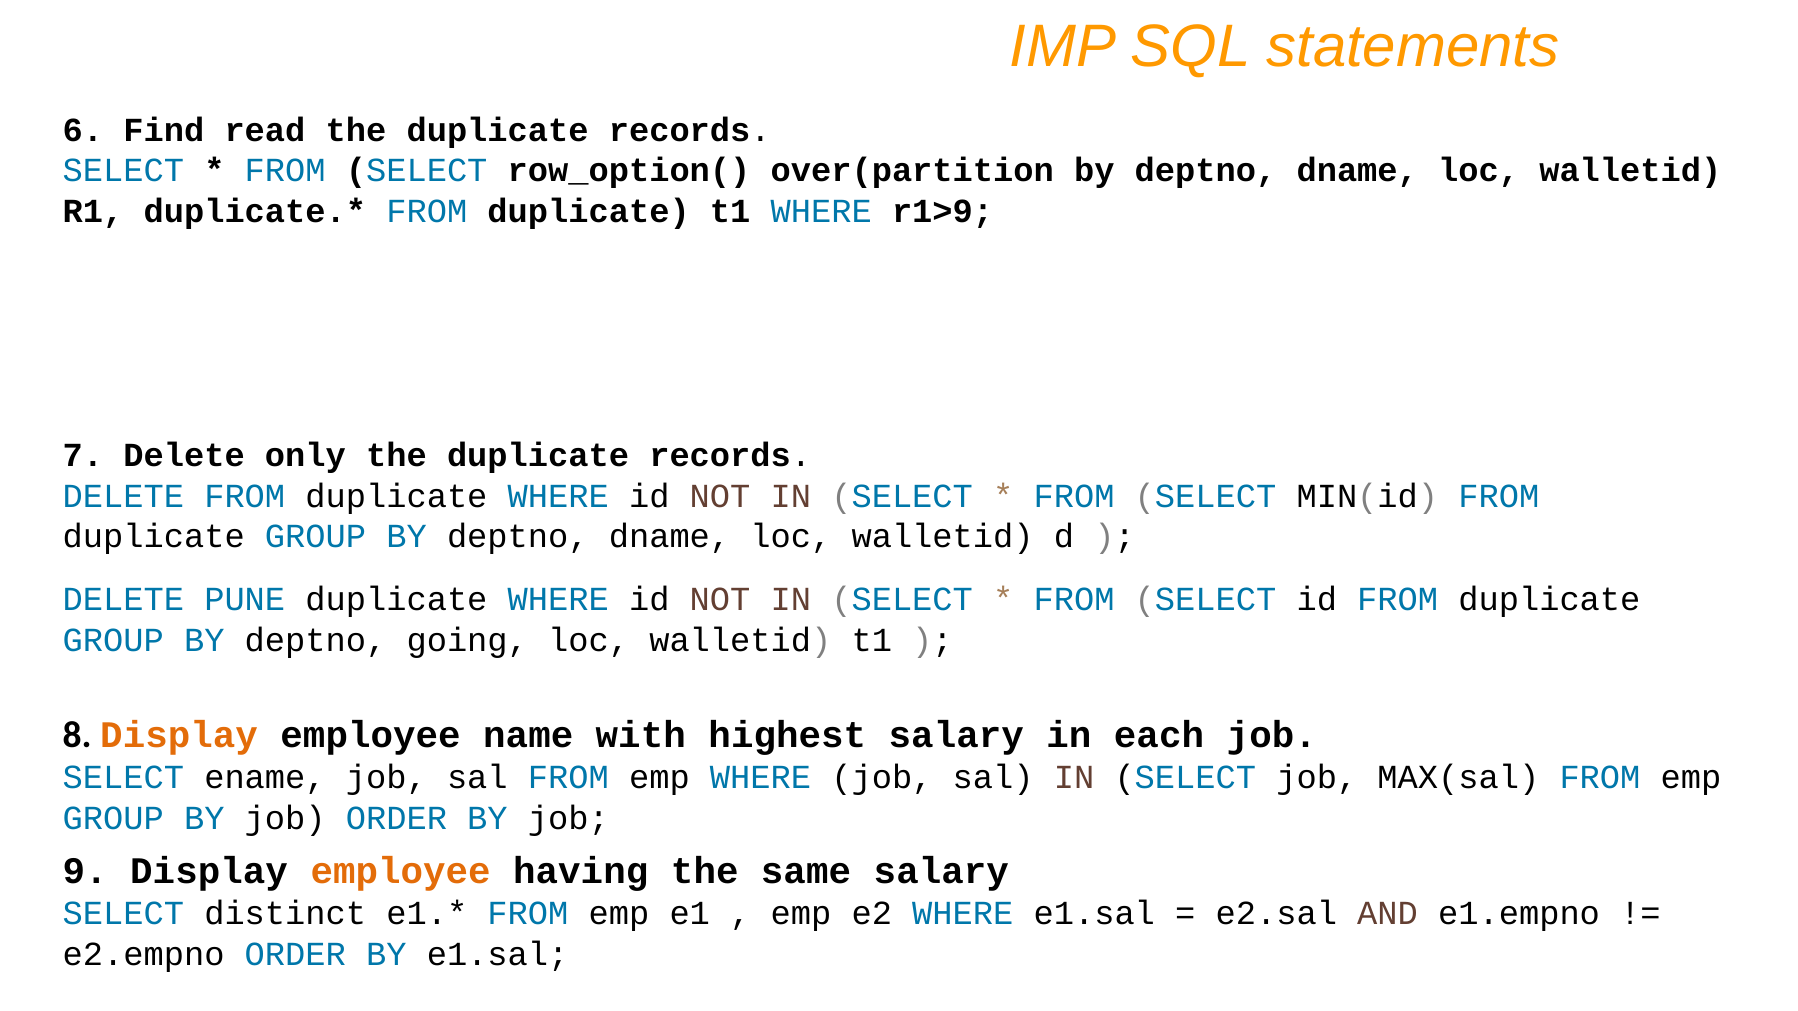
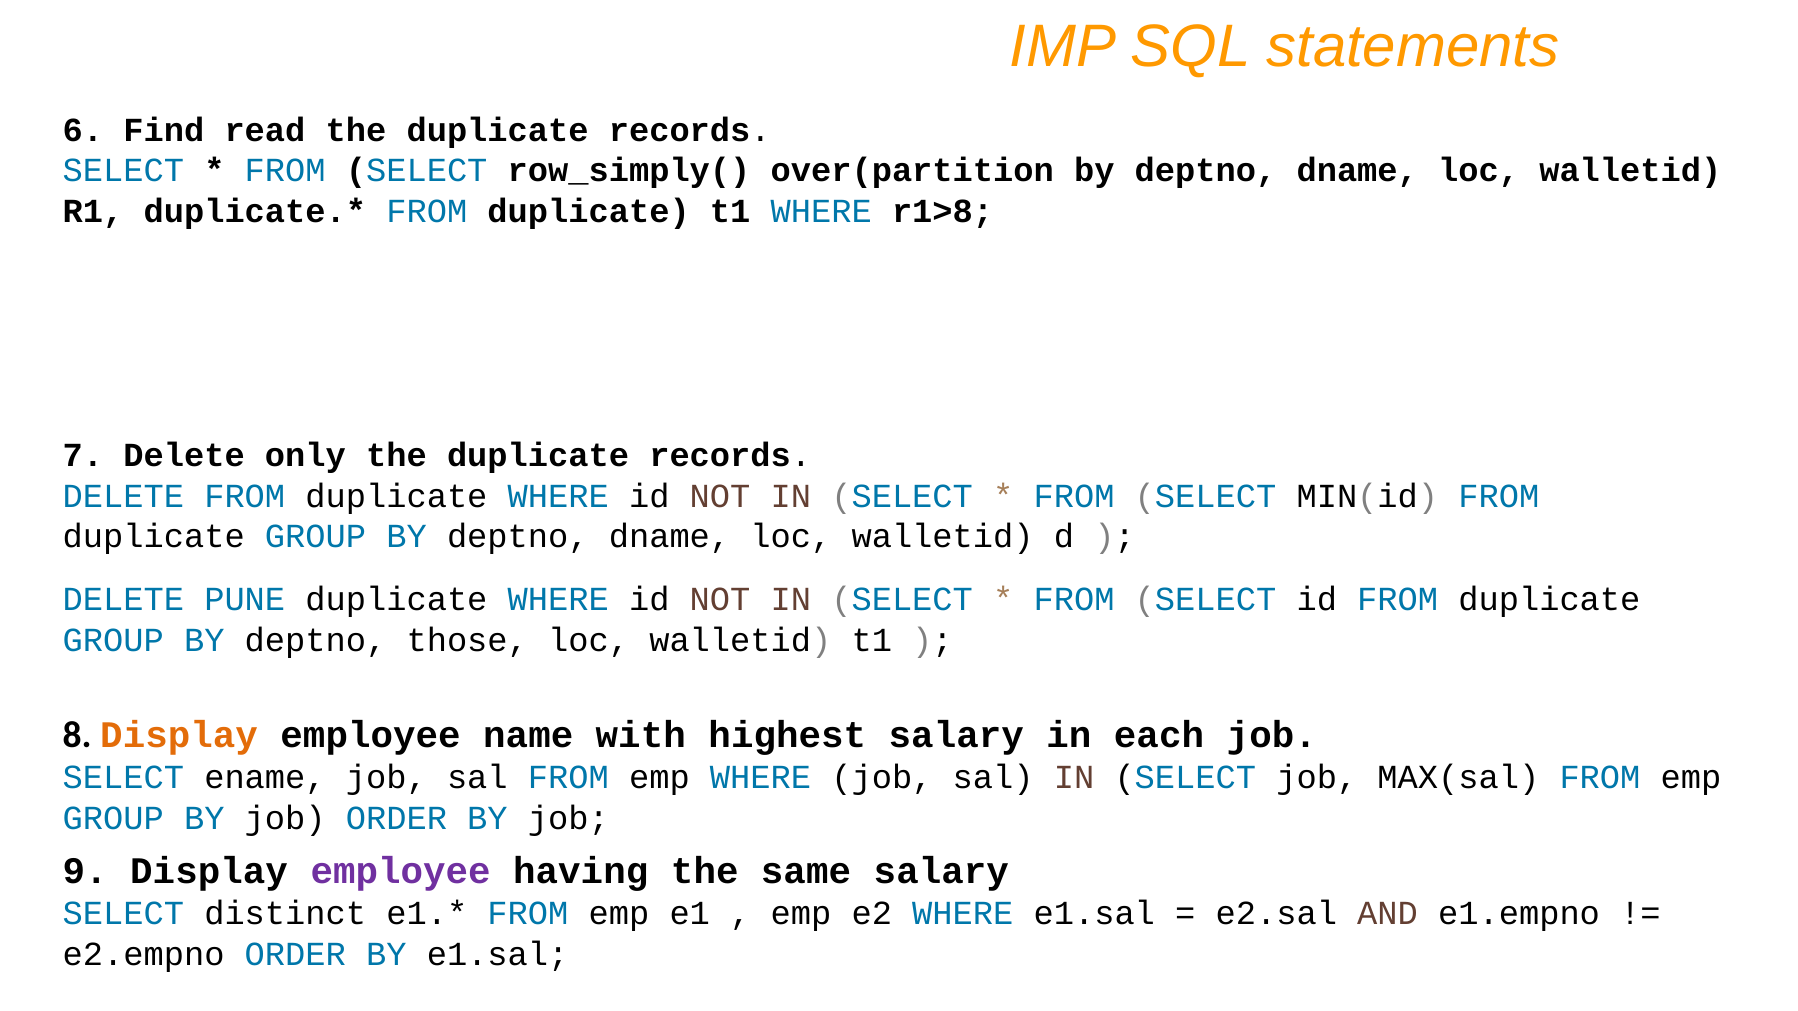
row_option(: row_option( -> row_simply( (629, 171)
r1>9: r1>9 -> r1>8 (943, 211)
going: going -> those (467, 640)
employee colour: orange -> purple (401, 872)
